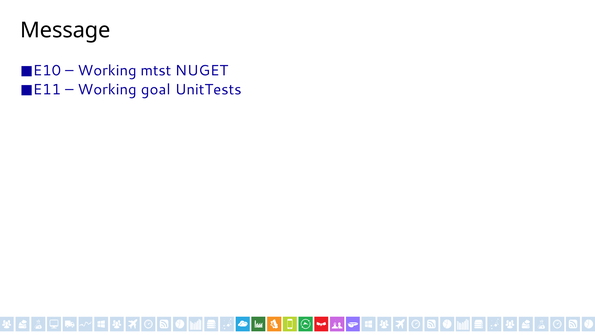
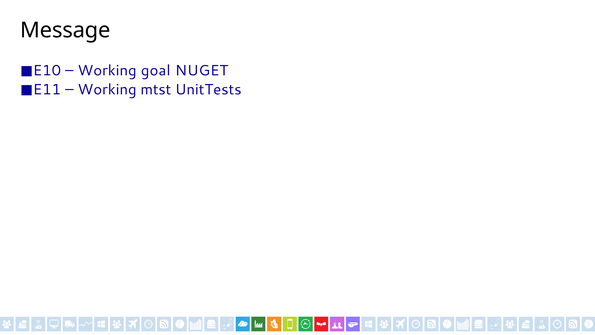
mtst: mtst -> goal (156, 70)
goal: goal -> mtst (156, 89)
